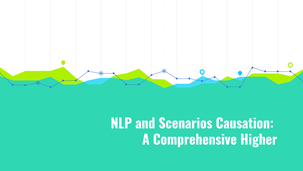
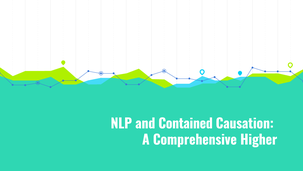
Scenarios: Scenarios -> Contained (186, 124)
